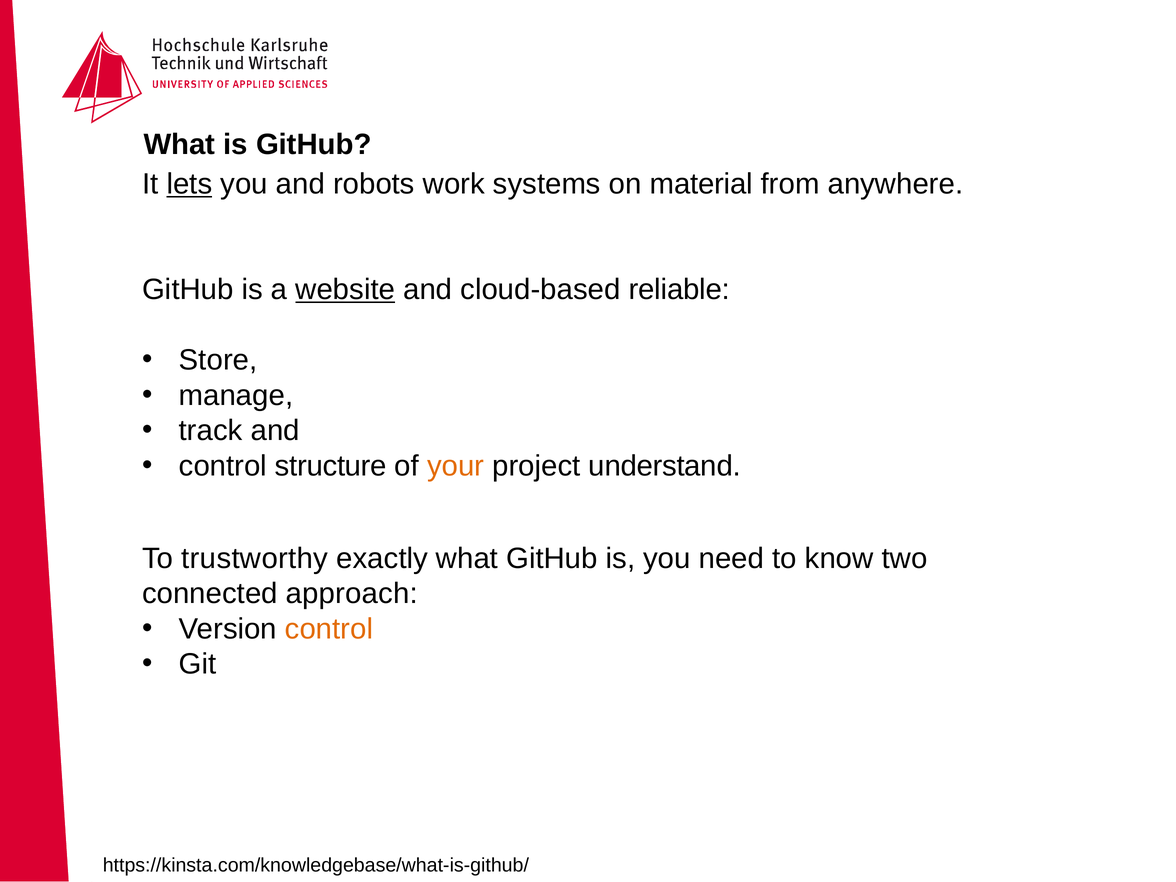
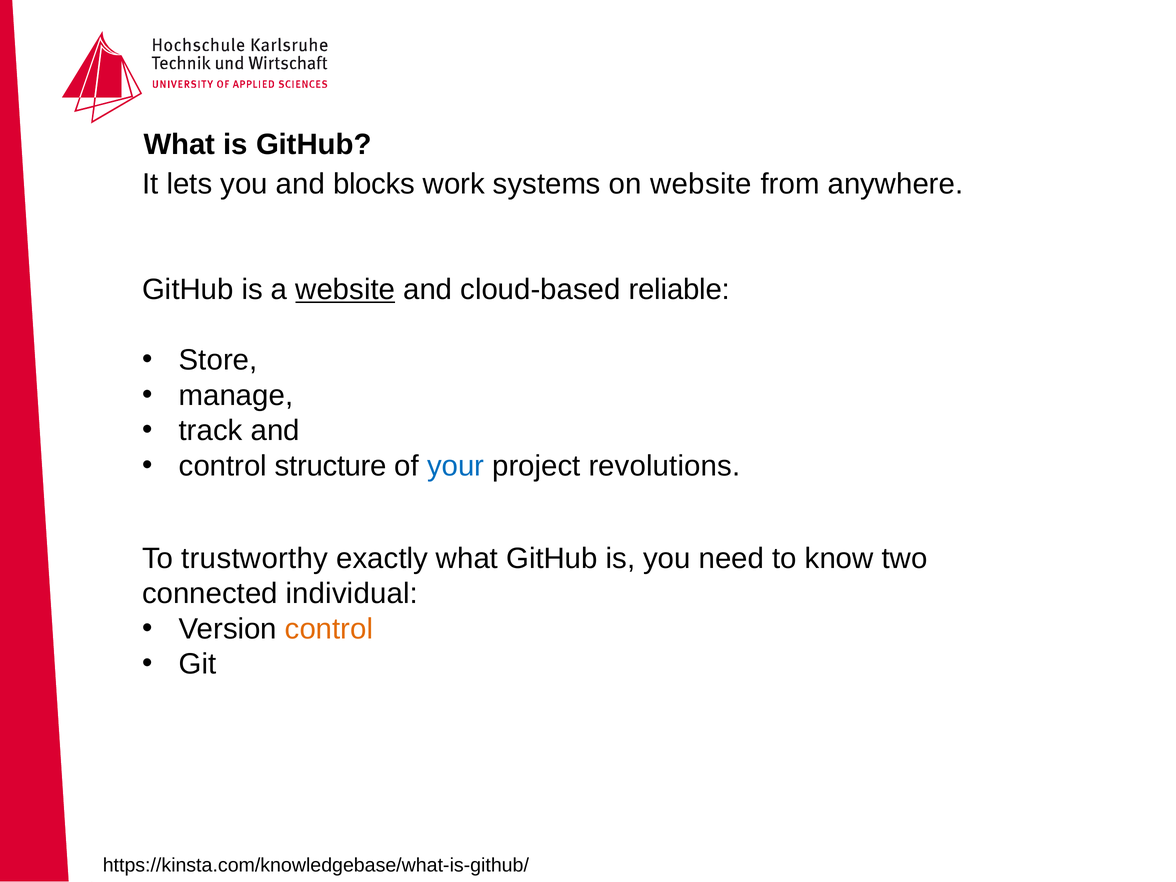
lets underline: present -> none (189, 184)
robots: robots -> blocks (374, 184)
on material: material -> website (701, 184)
your colour: orange -> blue (456, 466)
understand: understand -> revolutions (664, 466)
approach: approach -> individual (352, 594)
